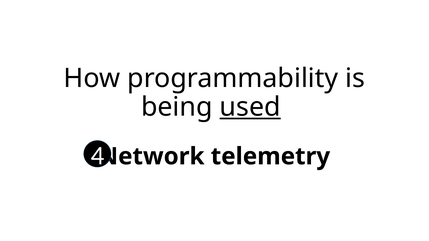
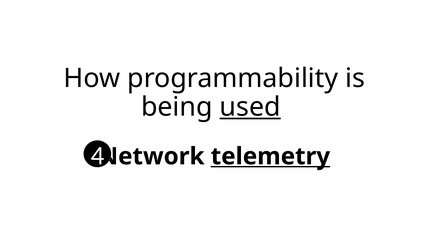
telemetry underline: none -> present (270, 157)
